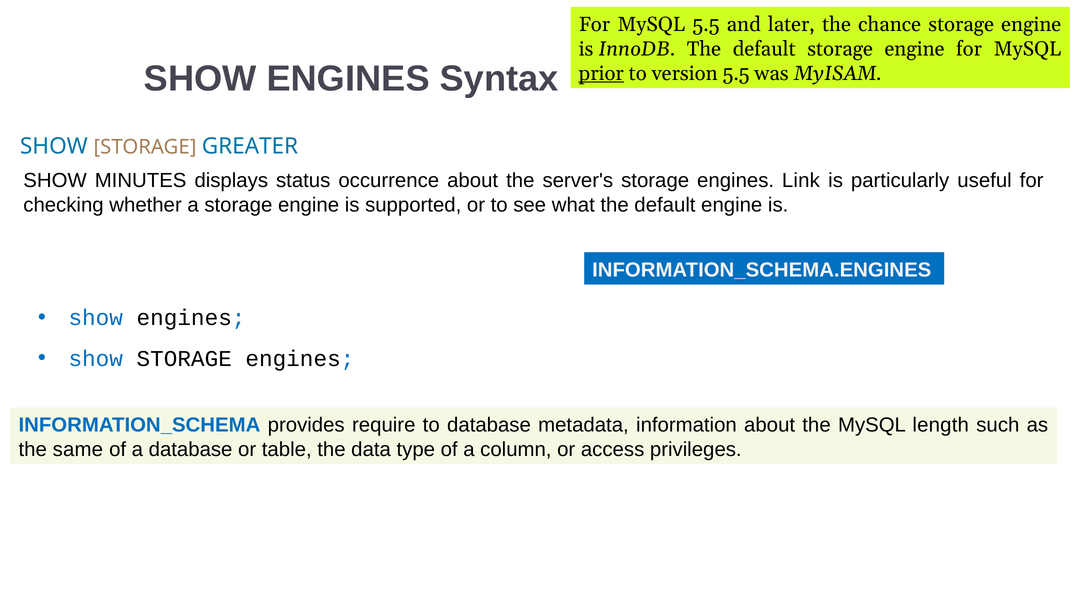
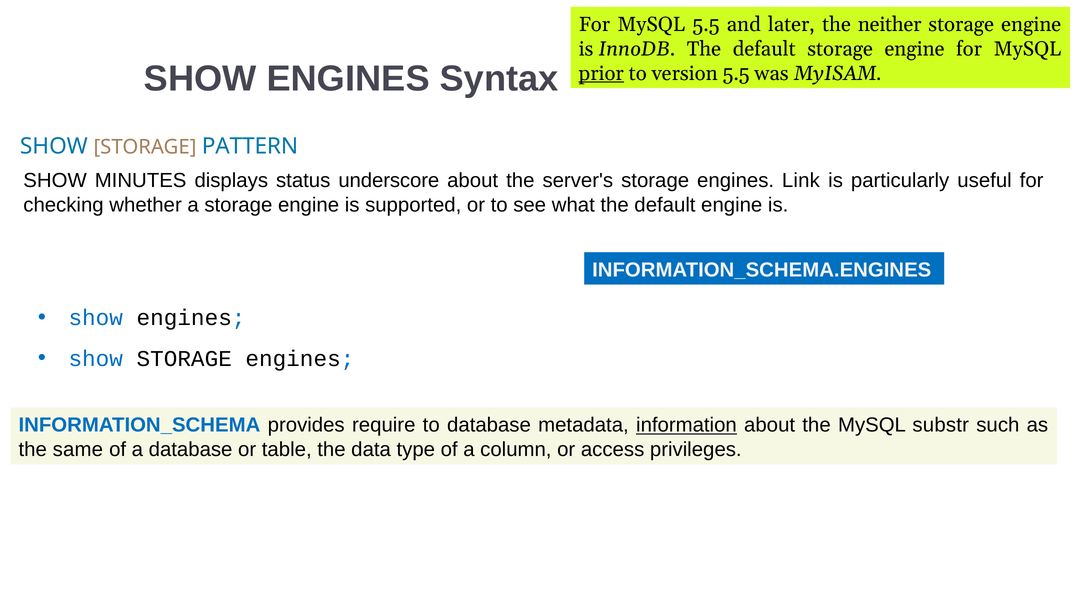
chance: chance -> neither (890, 24)
GREATER: GREATER -> PATTERN (250, 146)
occurrence: occurrence -> underscore (389, 181)
information underline: none -> present (686, 425)
length: length -> substr (941, 425)
